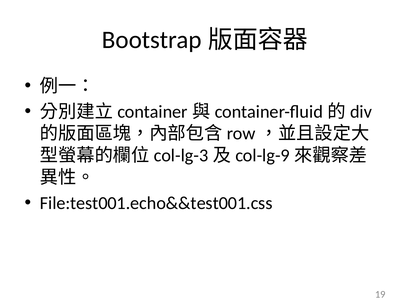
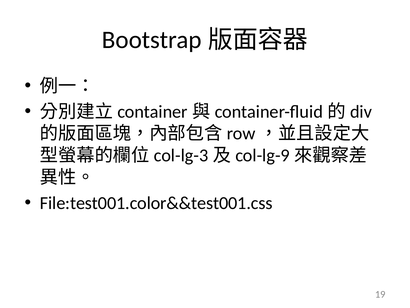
File:test001.echo&&test001.css: File:test001.echo&&test001.css -> File:test001.color&&test001.css (156, 203)
